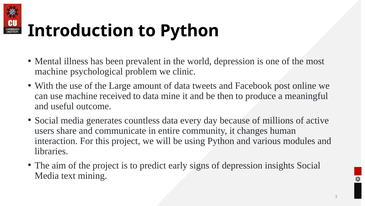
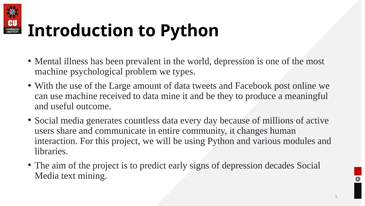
clinic: clinic -> types (184, 71)
then: then -> they (225, 96)
insights: insights -> decades (280, 165)
